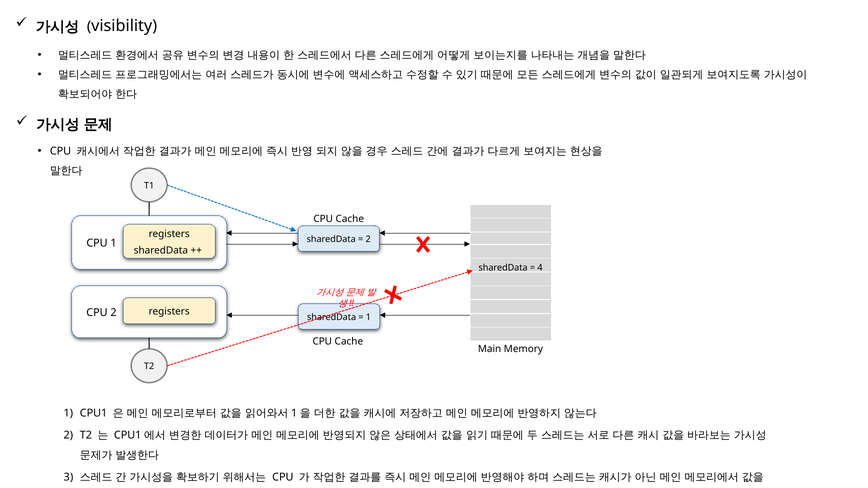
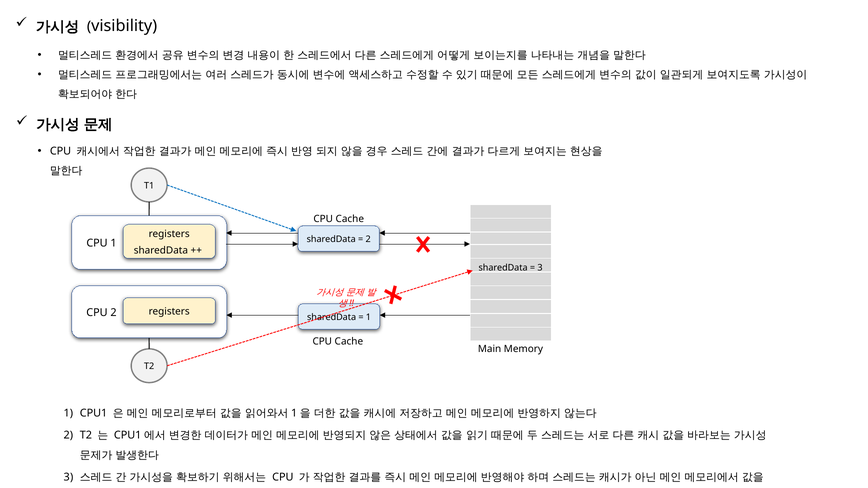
4: 4 -> 3 (540, 268)
